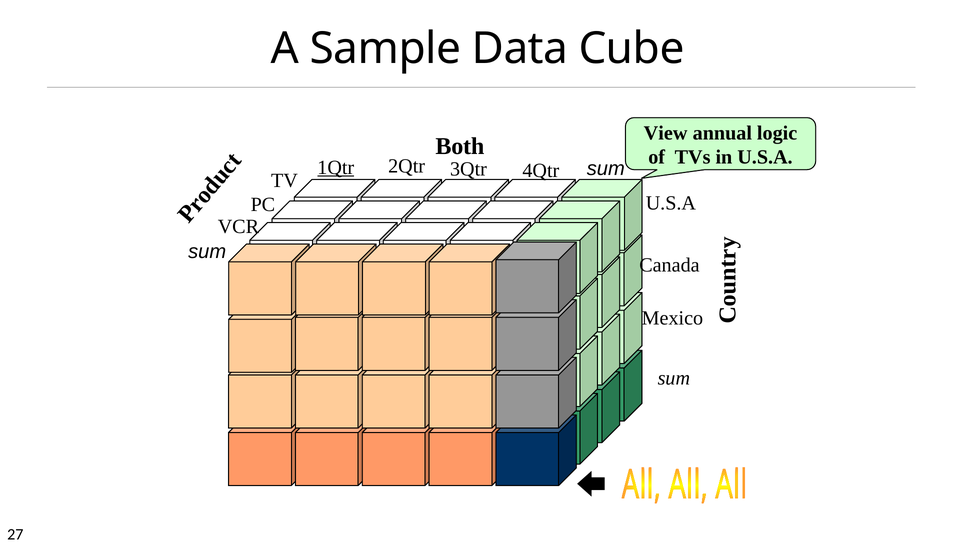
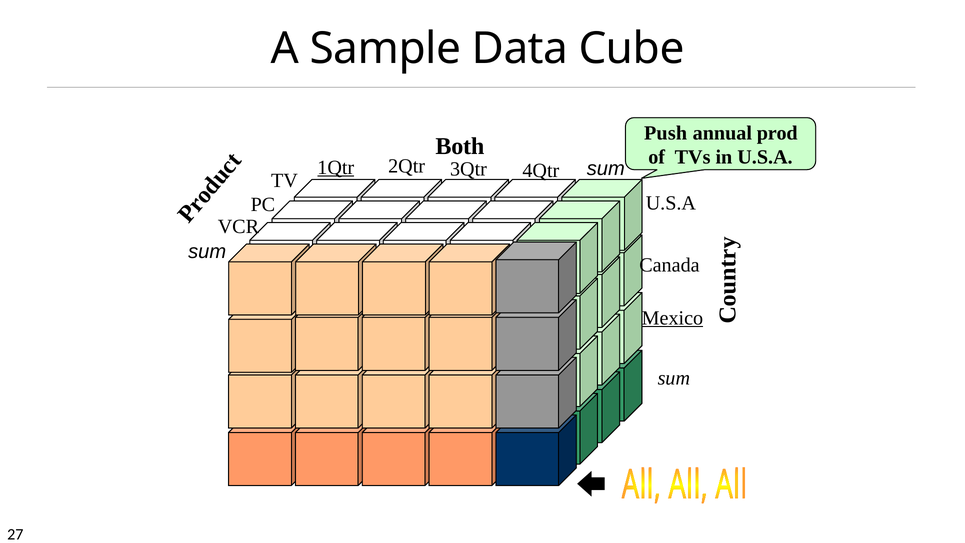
View: View -> Push (666, 133)
logic: logic -> prod (777, 133)
Mexico underline: none -> present (672, 318)
